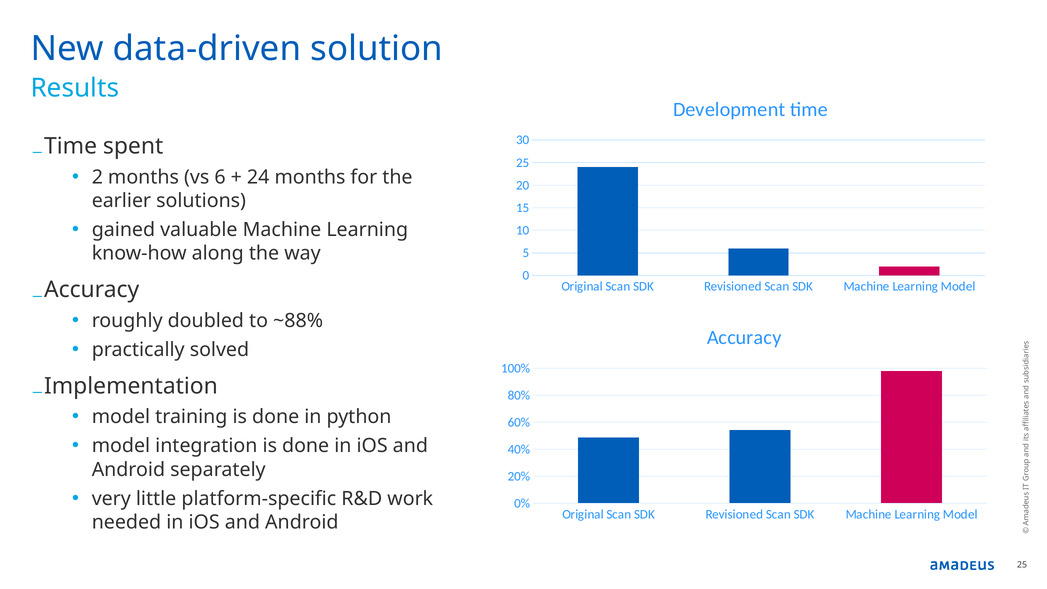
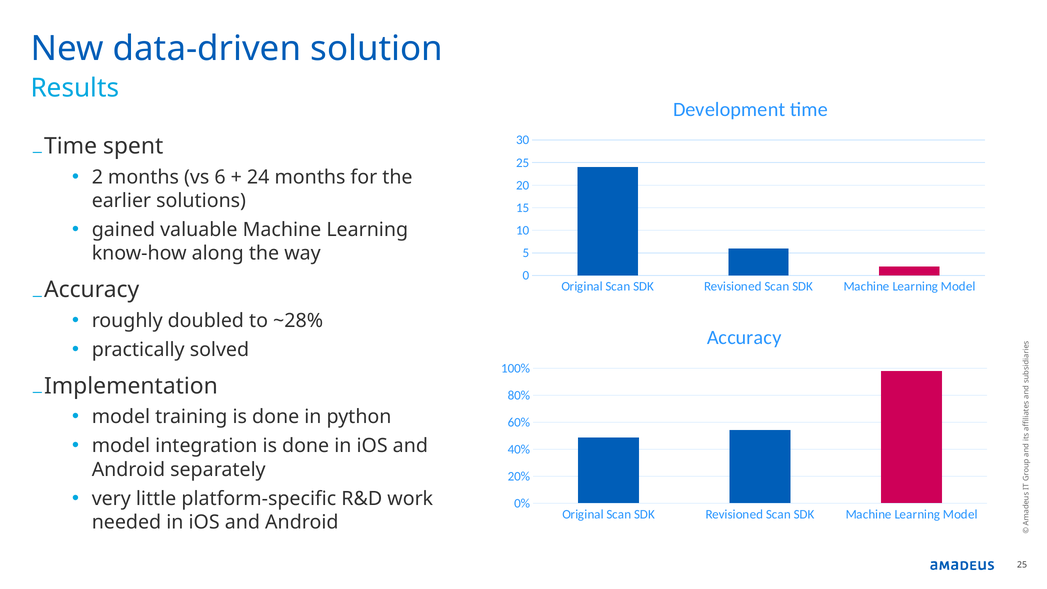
~88%: ~88% -> ~28% (298, 321)
